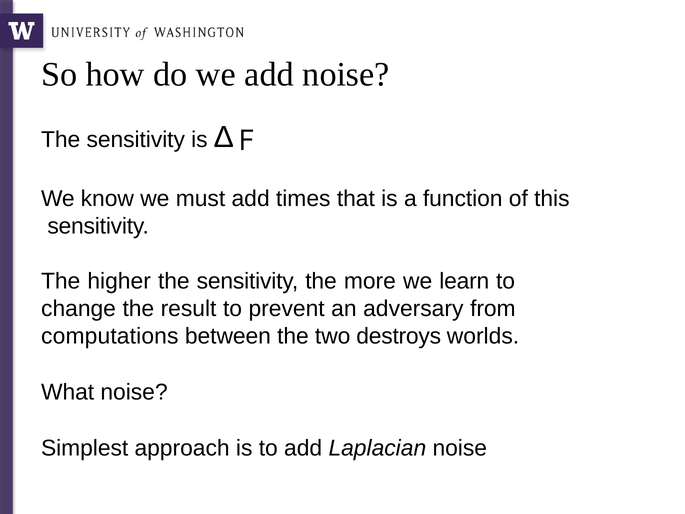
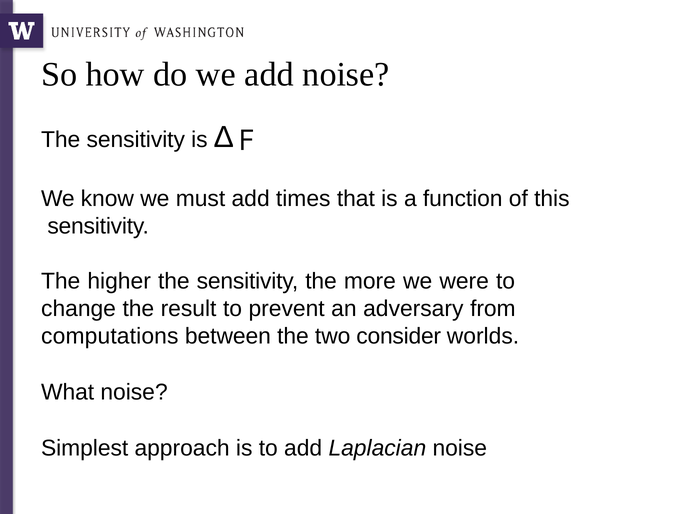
learn: learn -> were (464, 281)
destroys: destroys -> consider (399, 336)
